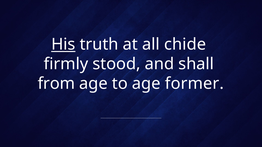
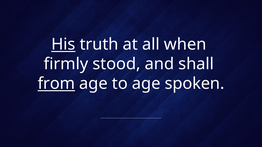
chide: chide -> when (185, 45)
from underline: none -> present (56, 84)
former: former -> spoken (195, 84)
